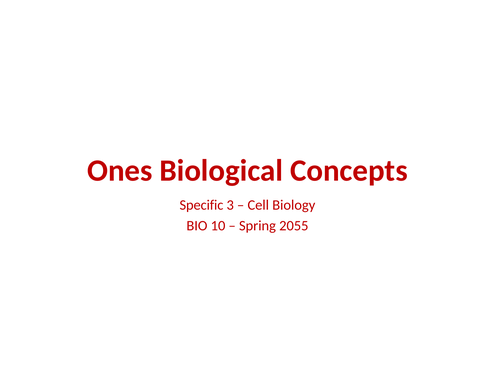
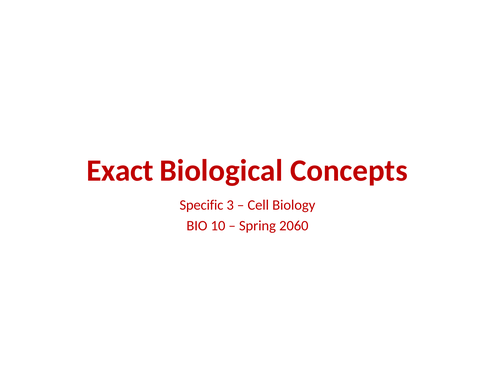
Ones: Ones -> Exact (120, 171)
2055: 2055 -> 2060 (294, 226)
